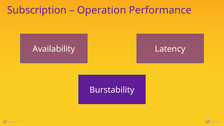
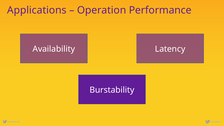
Subscription: Subscription -> Applications (37, 10)
